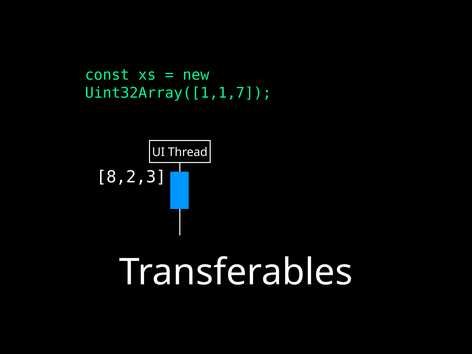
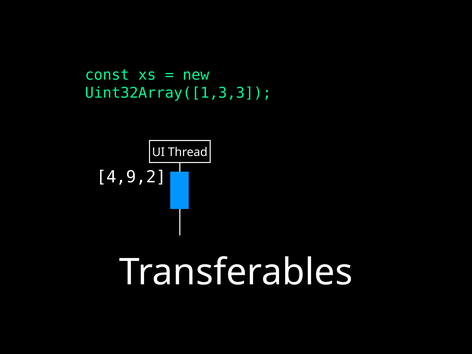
Uint32Array([1,1,7: Uint32Array([1,1,7 -> Uint32Array([1,3,3 (178, 93)
8,2,3: 8,2,3 -> 4,9,2 (131, 177)
